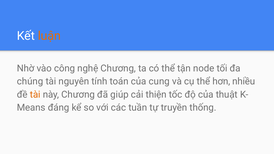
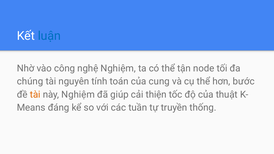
luận colour: orange -> blue (49, 36)
nghệ Chương: Chương -> Nghiệm (118, 68)
nhiều: nhiều -> bước (244, 81)
này Chương: Chương -> Nghiệm (78, 95)
